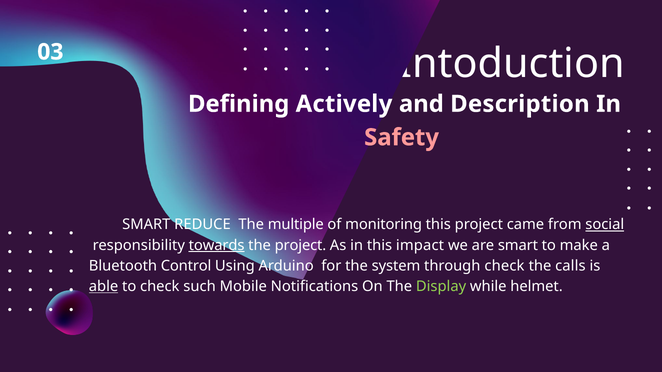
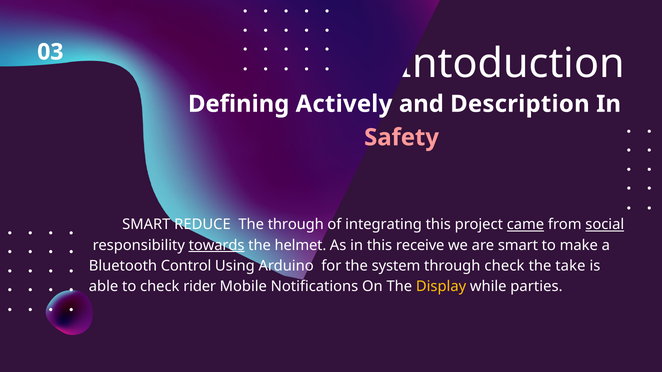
The multiple: multiple -> through (296, 225)
monitoring: monitoring -> integrating (384, 225)
came underline: none -> present (525, 225)
the project: project -> helmet (300, 245)
impact: impact -> receive (420, 245)
calls: calls -> take (570, 266)
able underline: present -> none (104, 287)
such: such -> rider (200, 287)
Display colour: light green -> yellow (441, 287)
helmet: helmet -> parties (536, 287)
